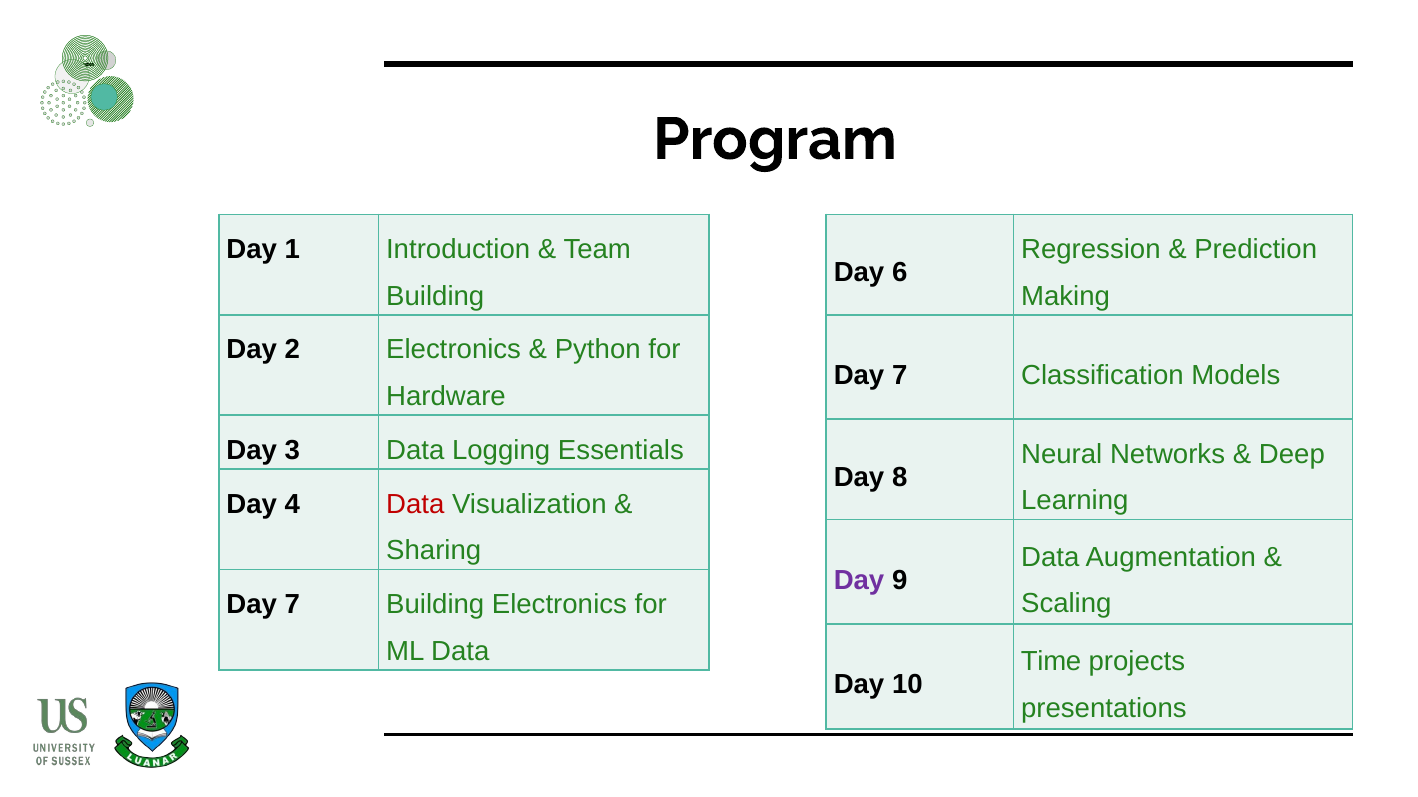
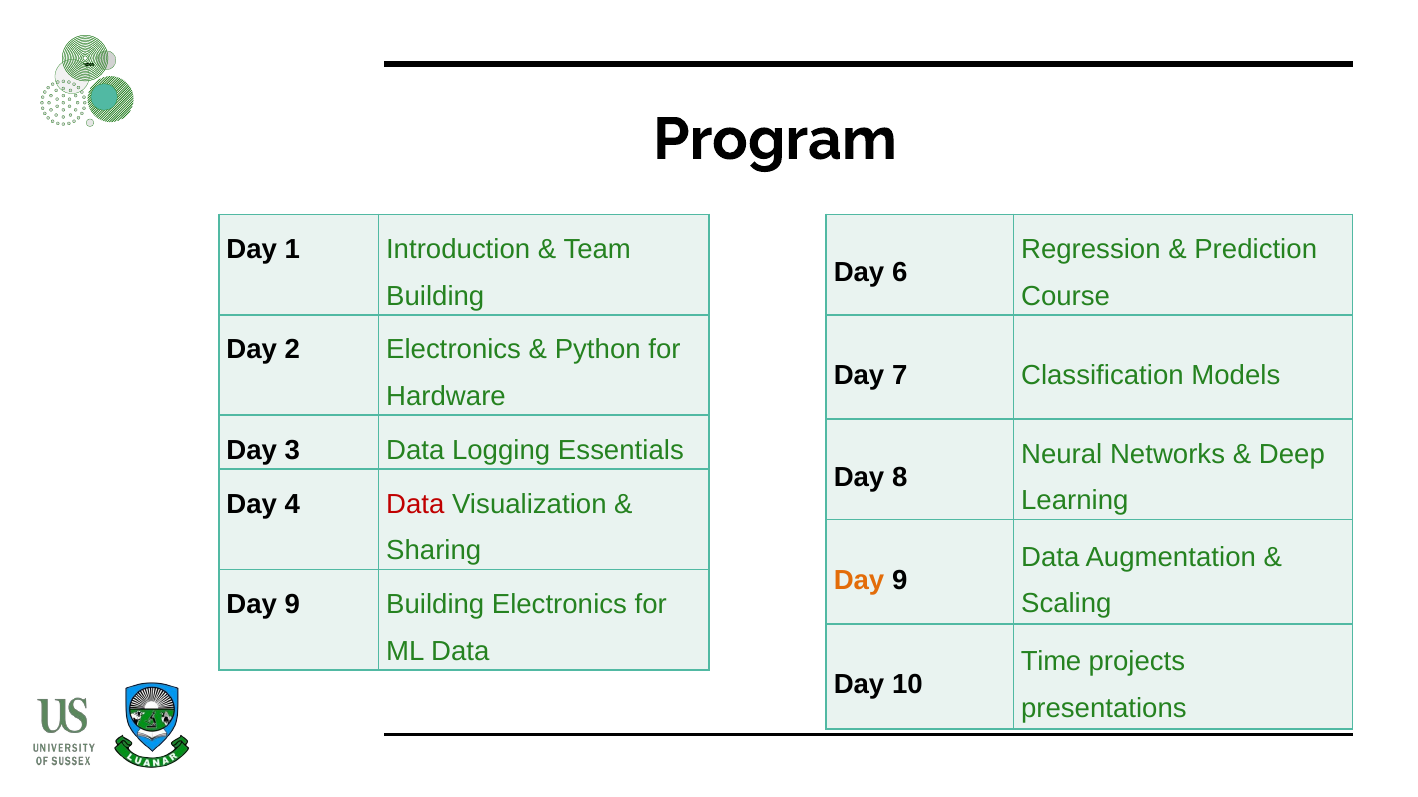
Making: Making -> Course (1066, 296)
Day colour: purple -> orange (859, 581)
7: 7 -> 9 (292, 605)
